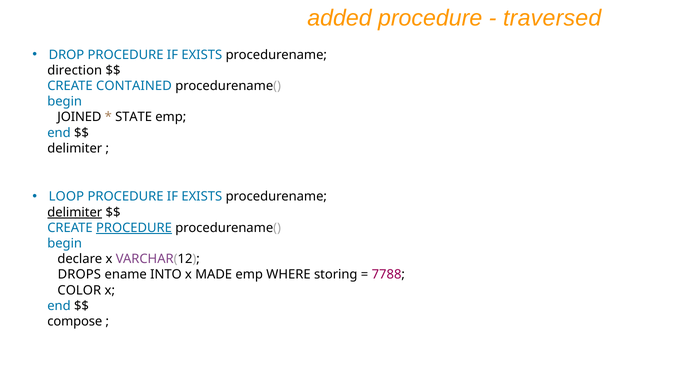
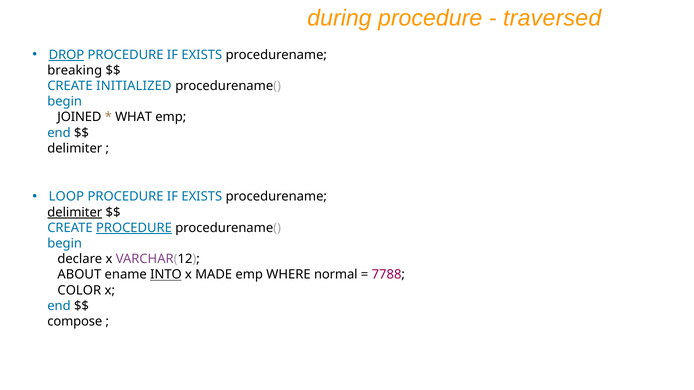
added: added -> during (339, 18)
DROP underline: none -> present (66, 55)
direction: direction -> breaking (75, 70)
CONTAINED: CONTAINED -> INITIALIZED (134, 86)
STATE: STATE -> WHAT (134, 117)
DROPS: DROPS -> ABOUT (79, 275)
INTO underline: none -> present (166, 275)
storing: storing -> normal (336, 275)
